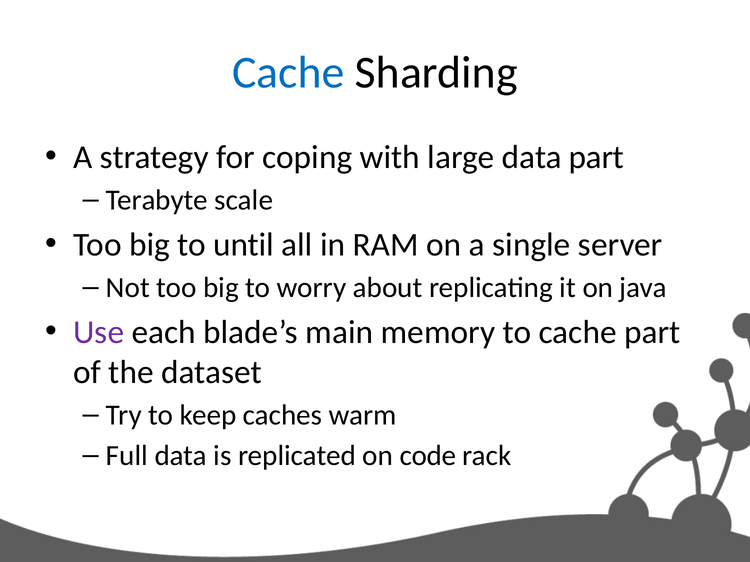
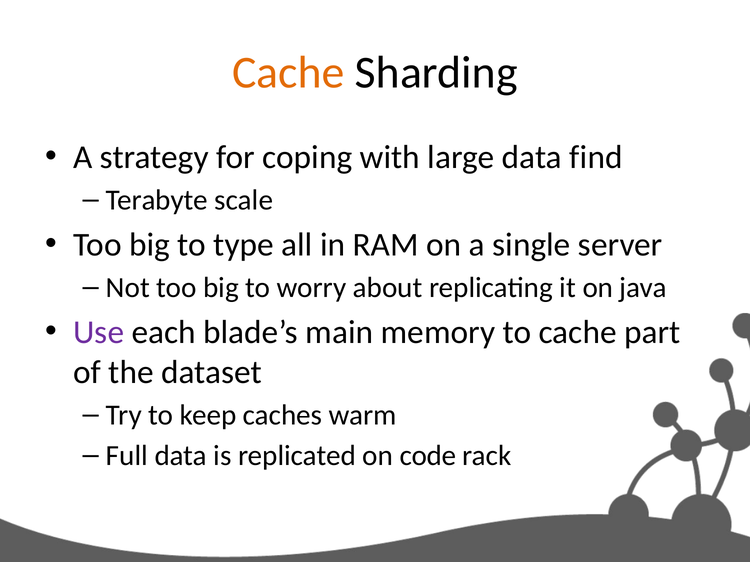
Cache colour: blue -> orange (288, 73)
data part: part -> find (596, 157)
until: until -> type (244, 245)
